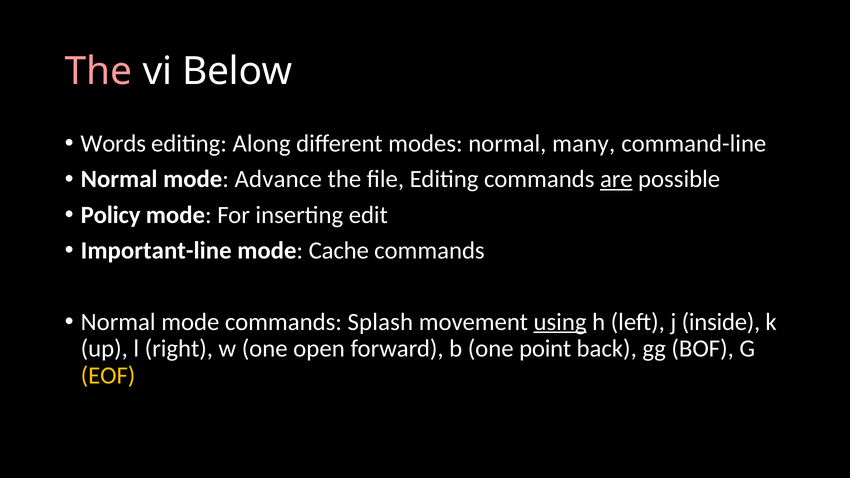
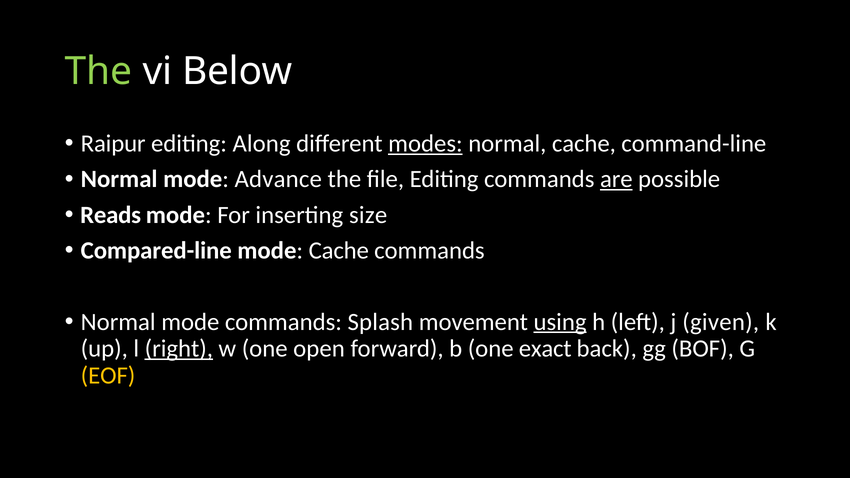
The colour: pink -> light green (99, 71)
Words: Words -> Raipur (113, 144)
modes underline: none -> present (425, 144)
normal many: many -> cache (584, 144)
Policy: Policy -> Reads (111, 215)
edit: edit -> size (368, 215)
Important-line: Important-line -> Compared-line (156, 251)
inside: inside -> given (721, 322)
right underline: none -> present (179, 349)
point: point -> exact (545, 349)
